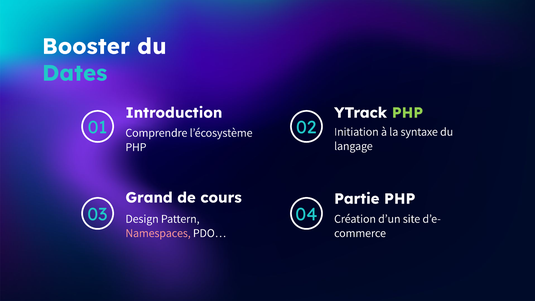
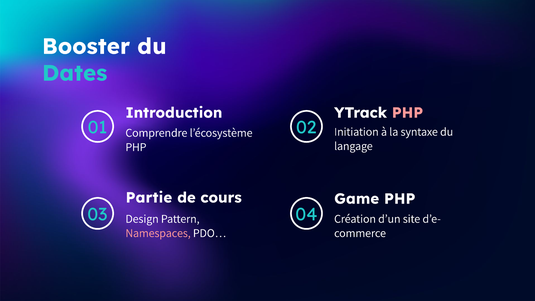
PHP colour: light green -> pink (407, 113)
Grand: Grand -> Partie (149, 198)
Partie: Partie -> Game (357, 199)
